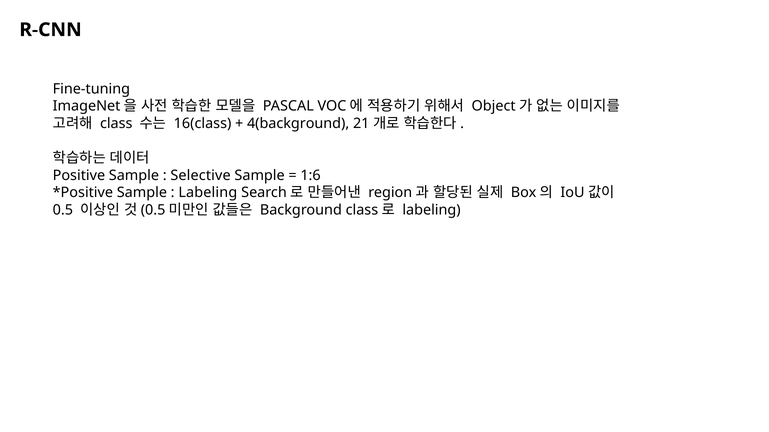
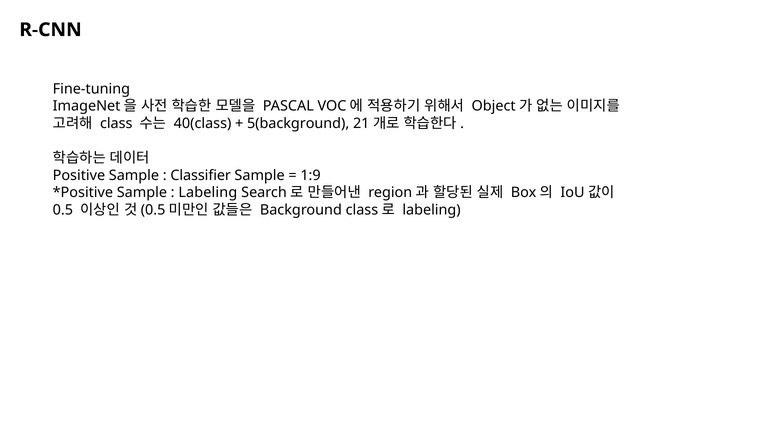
16(class: 16(class -> 40(class (203, 124)
4(background: 4(background -> 5(background (298, 124)
Selective: Selective -> Classifier (201, 176)
1:6: 1:6 -> 1:9 (311, 176)
